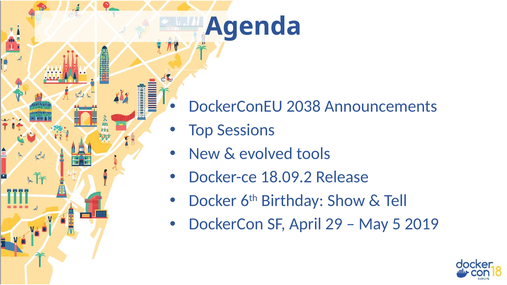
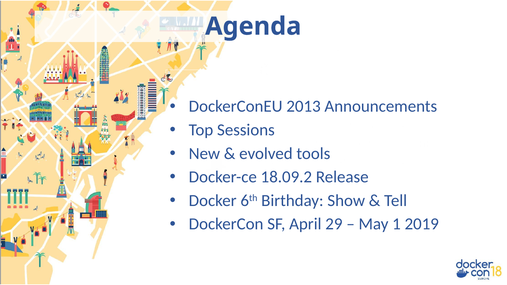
2038: 2038 -> 2013 (304, 106)
5: 5 -> 1 (396, 224)
